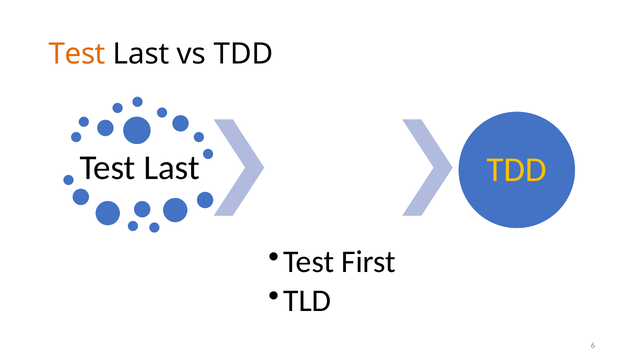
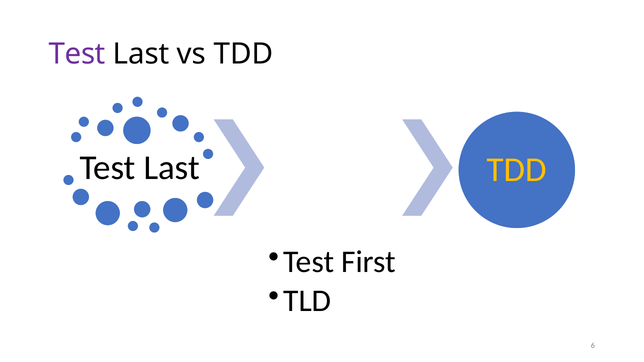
Test colour: orange -> purple (77, 54)
